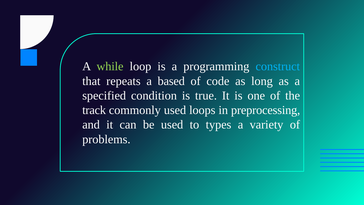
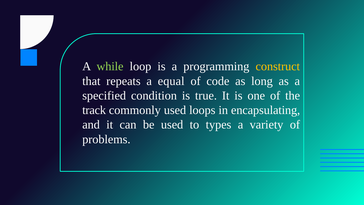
construct colour: light blue -> yellow (278, 66)
based: based -> equal (171, 81)
preprocessing: preprocessing -> encapsulating (266, 110)
